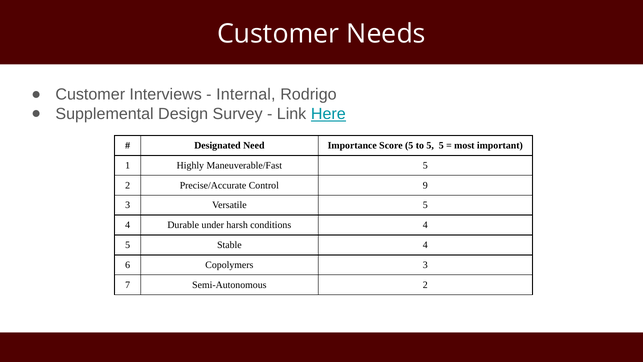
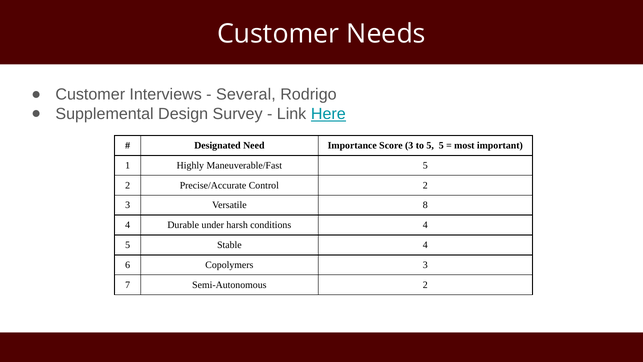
Internal: Internal -> Several (246, 94)
Score 5: 5 -> 3 (409, 145)
Control 9: 9 -> 2 (425, 185)
Versatile 5: 5 -> 8 (425, 205)
